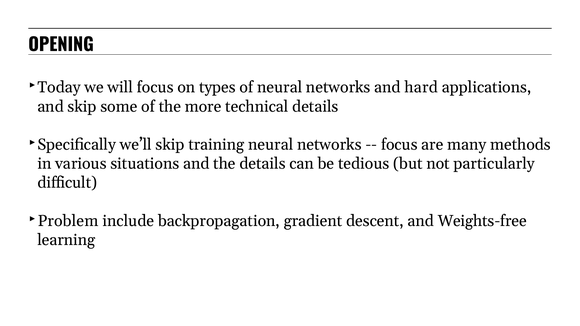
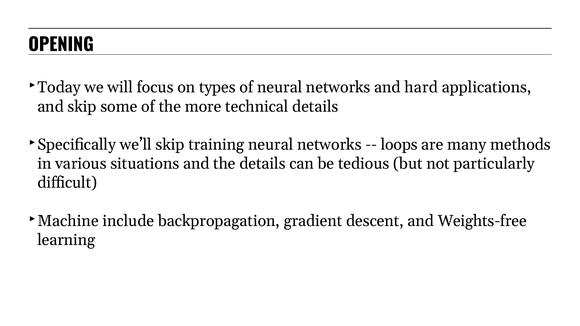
focus: focus -> loops (399, 144)
Problem: Problem -> Machine (68, 221)
